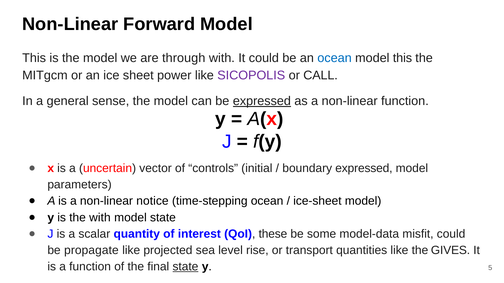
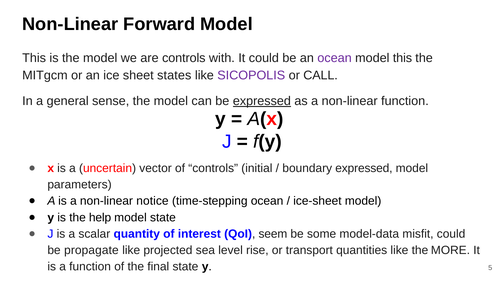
are through: through -> controls (184, 58)
ocean colour: blue -> purple (335, 58)
power: power -> states (174, 76)
the with: with -> help (100, 218)
these: these -> seem (273, 234)
GIVES: GIVES -> MORE (450, 251)
state underline: present -> none (185, 267)
